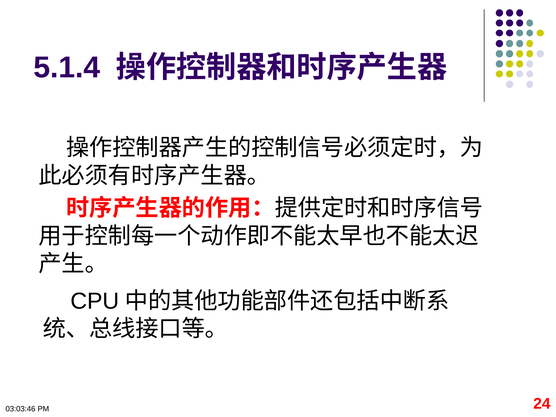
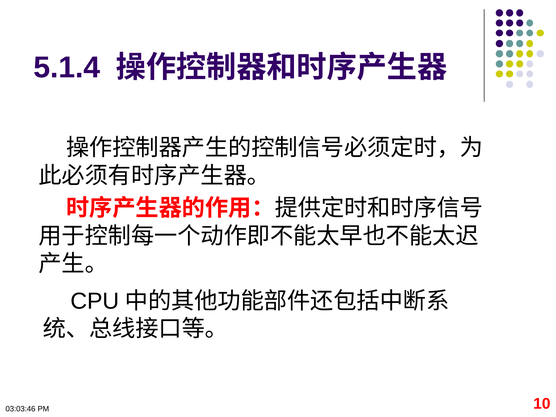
24: 24 -> 10 (542, 404)
